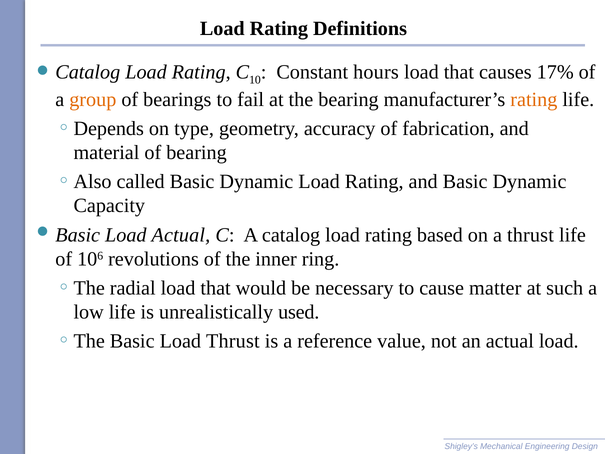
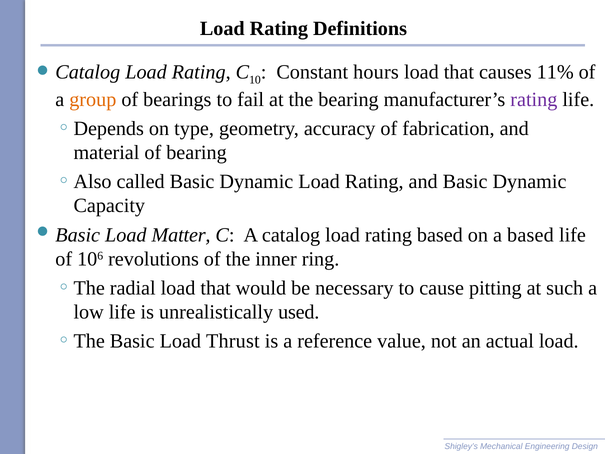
17%: 17% -> 11% (555, 72)
rating colour: orange -> purple (534, 99)
Load Actual: Actual -> Matter (181, 235)
a thrust: thrust -> based (530, 235)
matter: matter -> pitting (495, 288)
